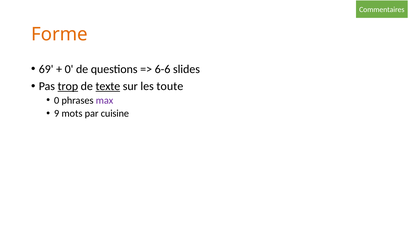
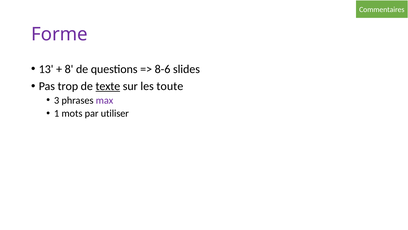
Forme colour: orange -> purple (59, 34)
69: 69 -> 13 (46, 69)
0: 0 -> 8 (69, 69)
6-6: 6-6 -> 8-6 (163, 69)
trop underline: present -> none (68, 86)
0: 0 -> 3 (57, 100)
9: 9 -> 1 (57, 113)
cuisine: cuisine -> utiliser (115, 113)
